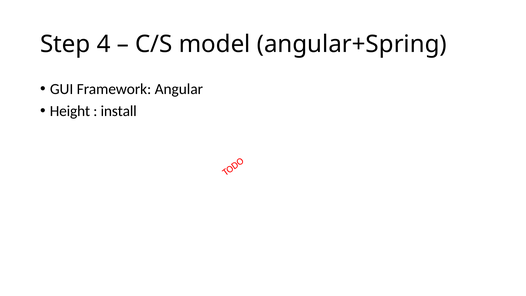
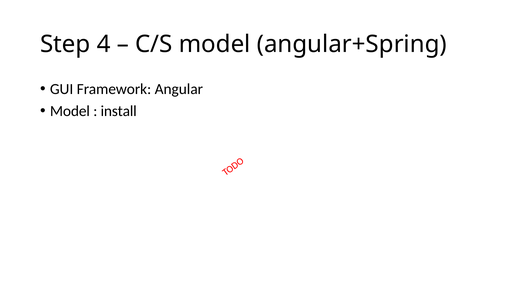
Height: Height -> Model (70, 111)
